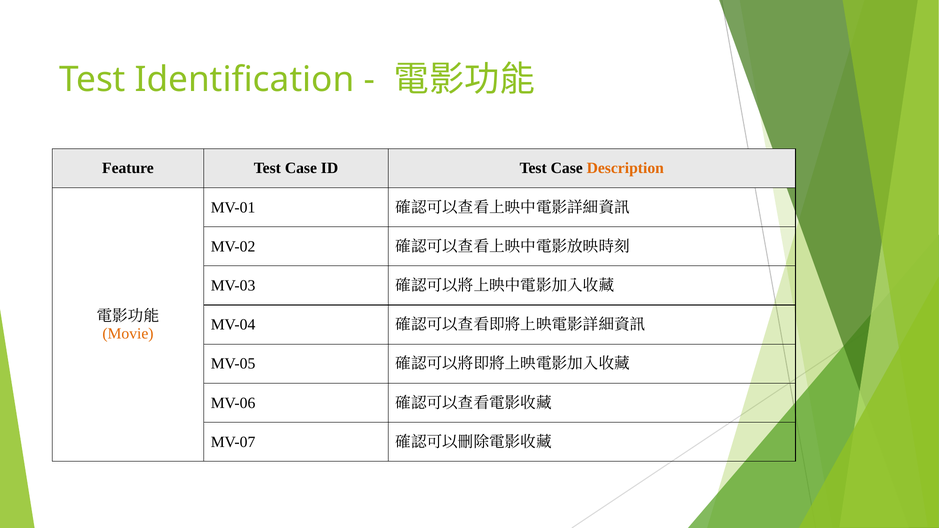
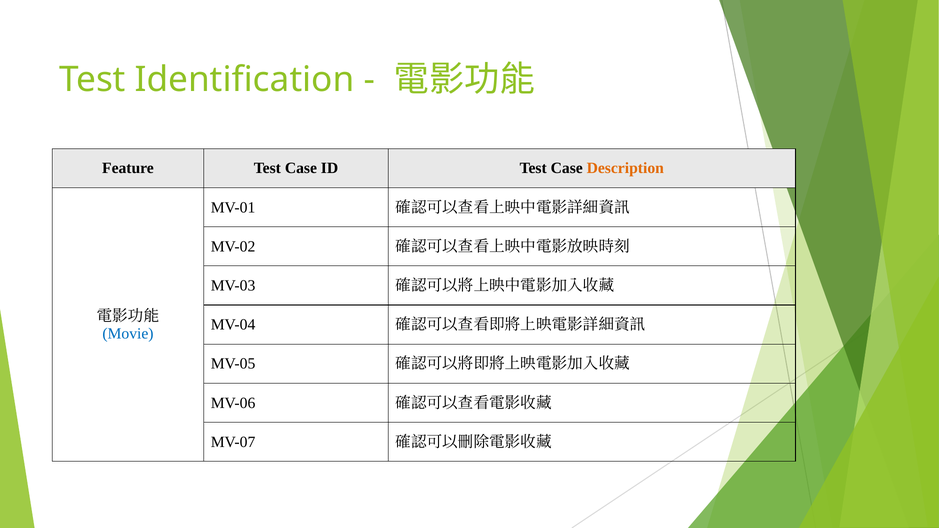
Movie colour: orange -> blue (128, 333)
